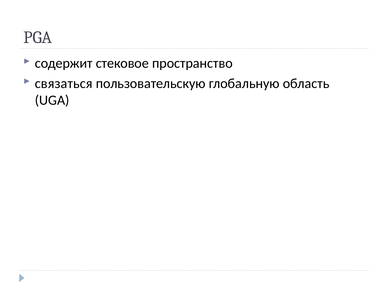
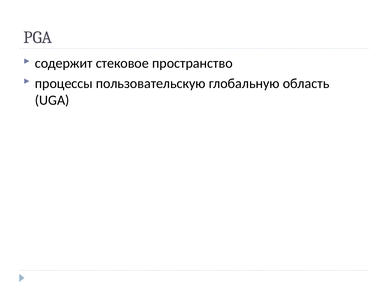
связаться: связаться -> процессы (64, 83)
